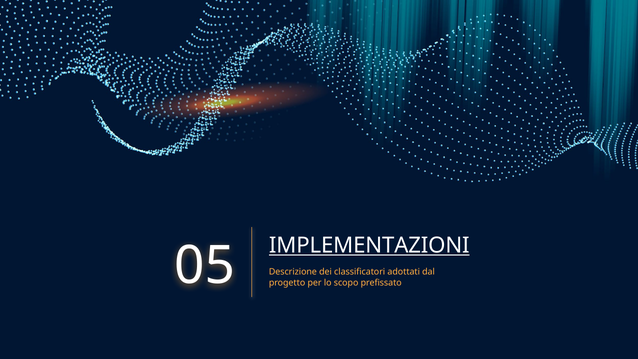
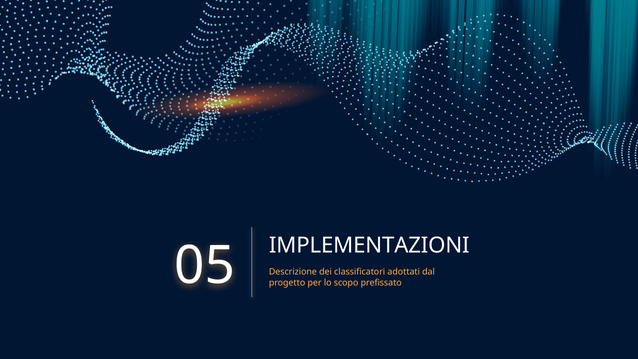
IMPLEMENTAZIONI underline: present -> none (369, 245)
